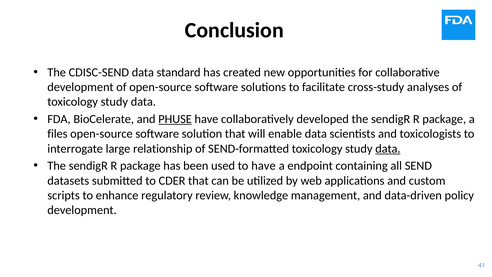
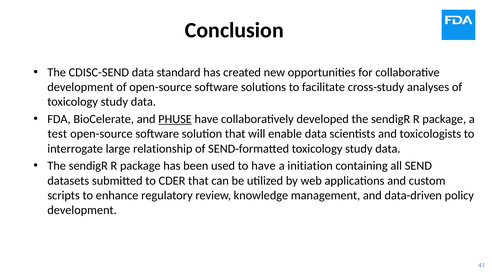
files: files -> test (57, 134)
data underline: present -> none (388, 149)
endpoint: endpoint -> initiation (310, 166)
